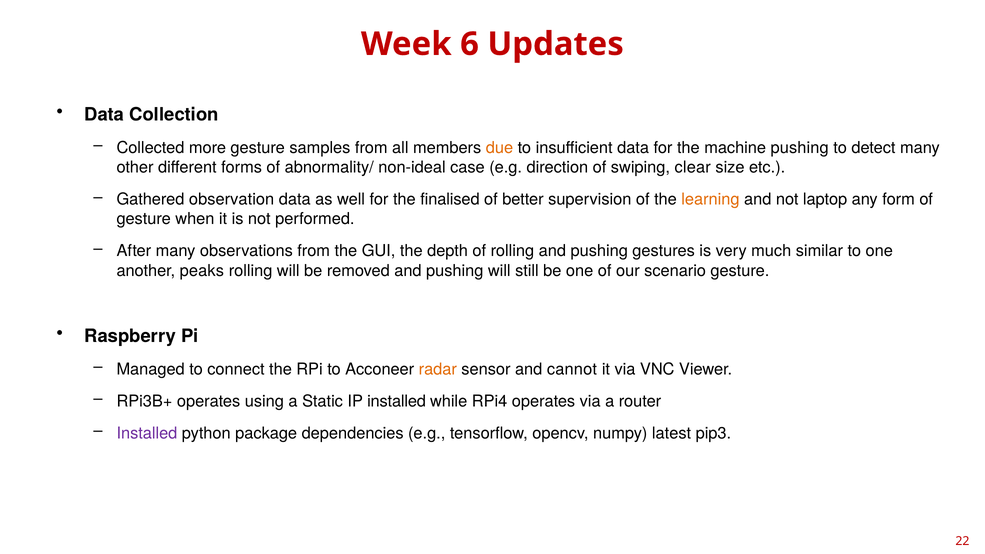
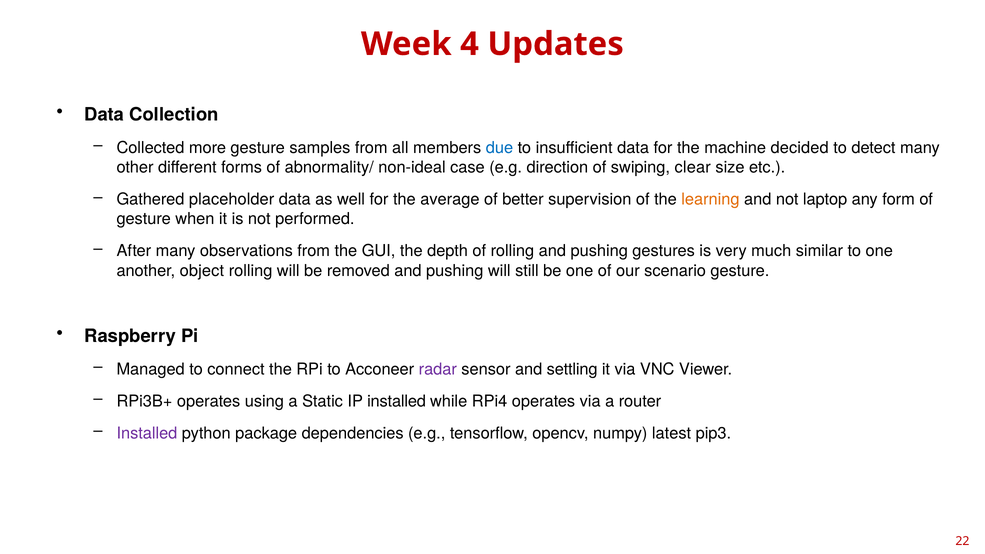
6: 6 -> 4 (470, 44)
due colour: orange -> blue (499, 148)
machine pushing: pushing -> decided (800, 148)
observation: observation -> placeholder (232, 199)
finalised: finalised -> average (450, 199)
peaks: peaks -> object (202, 271)
radar colour: orange -> purple (438, 369)
cannot: cannot -> settling (572, 369)
